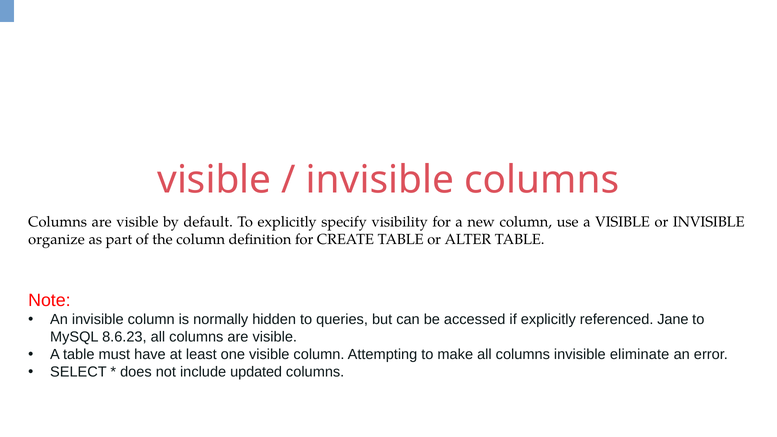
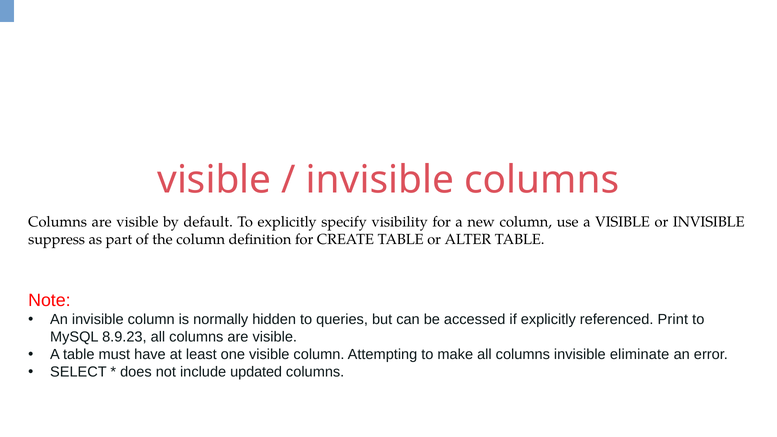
organize: organize -> suppress (57, 239)
Jane: Jane -> Print (673, 320)
8.6.23: 8.6.23 -> 8.9.23 (124, 337)
